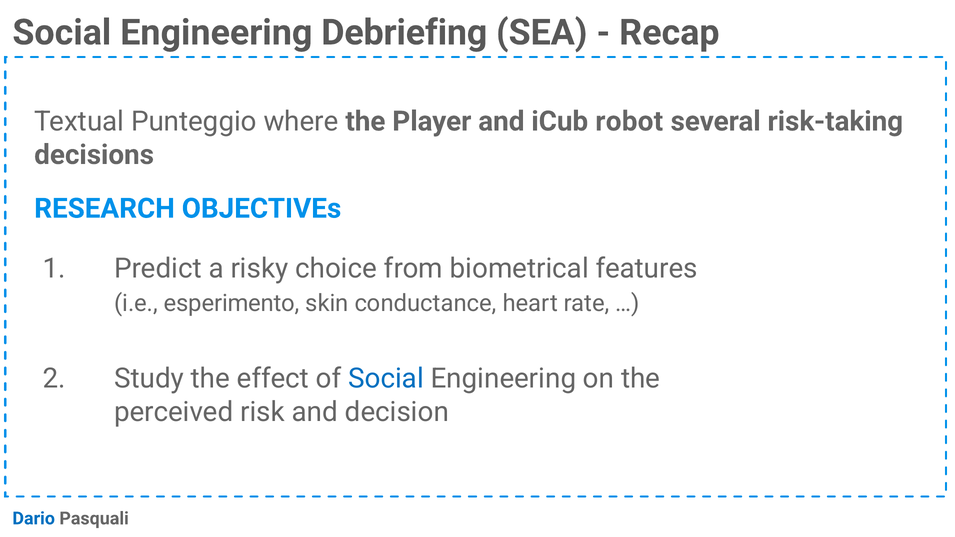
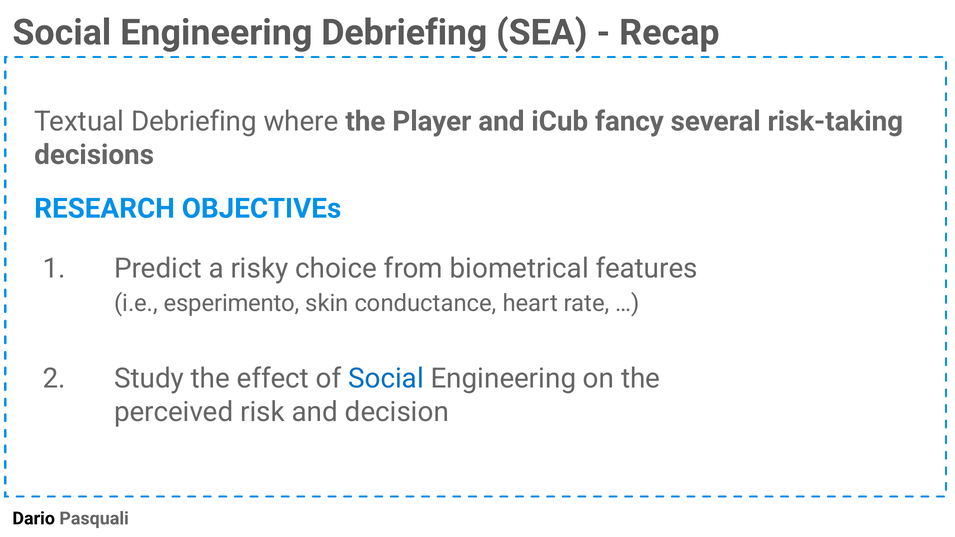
Textual Punteggio: Punteggio -> Debriefing (194, 121)
robot: robot -> fancy (629, 121)
Dario colour: blue -> black (34, 519)
